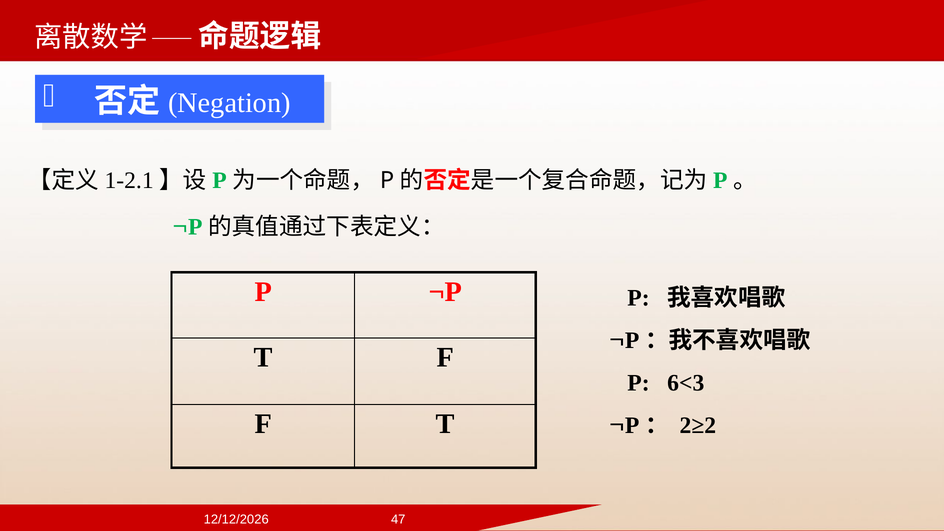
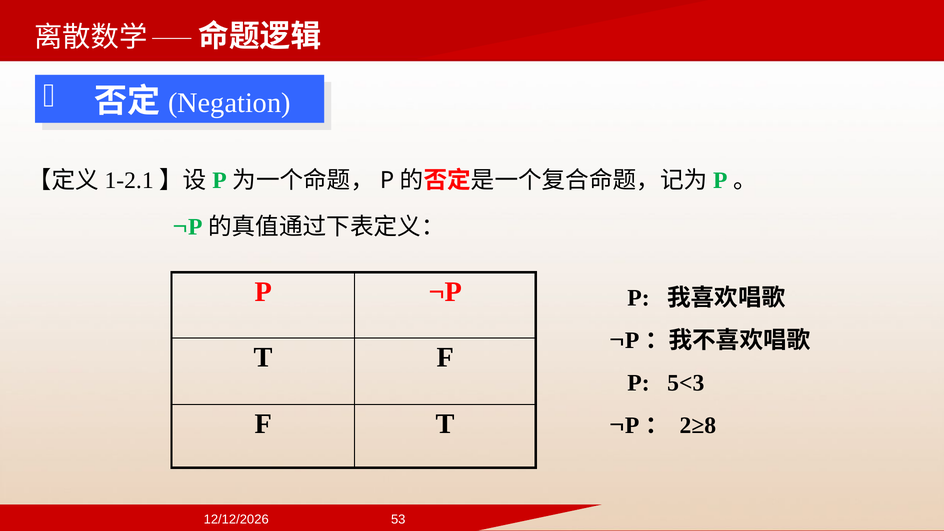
6<3: 6<3 -> 5<3 (686, 383)
2≥2: 2≥2 -> 2≥8 (698, 425)
47: 47 -> 53 (398, 519)
